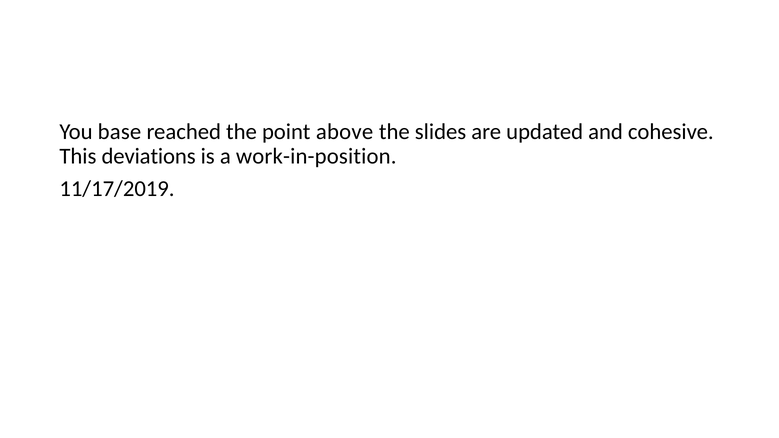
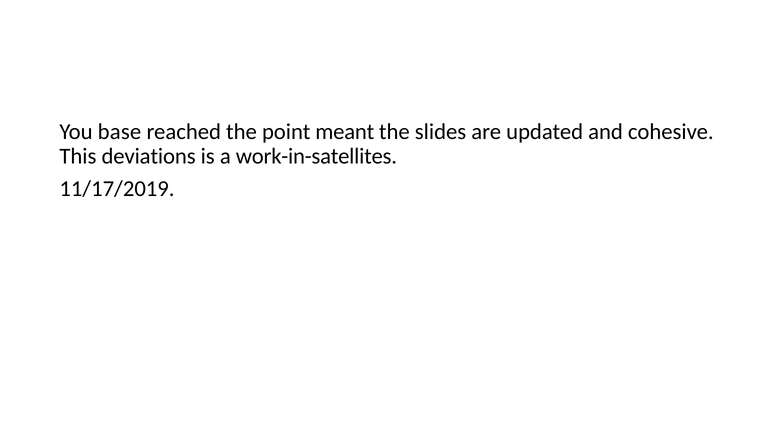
above: above -> meant (345, 132)
work-in-position: work-in-position -> work-in-satellites (316, 156)
